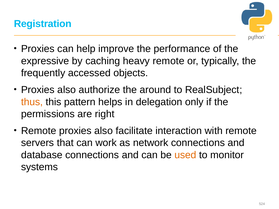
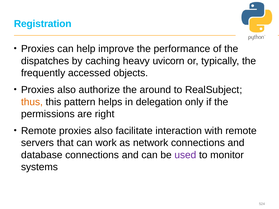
expressive: expressive -> dispatches (45, 61)
heavy remote: remote -> uvicorn (169, 61)
used colour: orange -> purple (185, 155)
